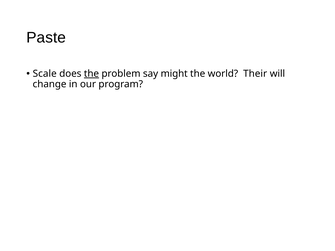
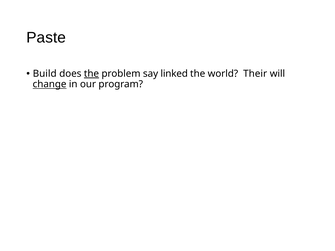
Scale: Scale -> Build (45, 74)
might: might -> linked (174, 74)
change underline: none -> present (50, 84)
